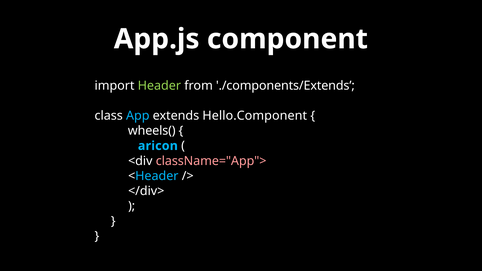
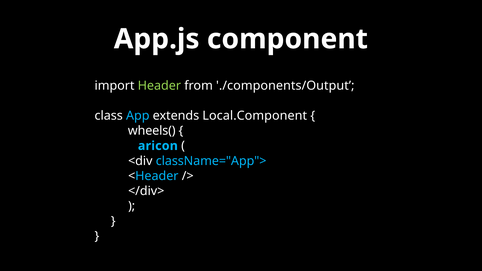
./components/Extends: ./components/Extends -> ./components/Output (285, 86)
Hello.Component: Hello.Component -> Local.Component (255, 116)
className="App"> colour: pink -> light blue (211, 161)
